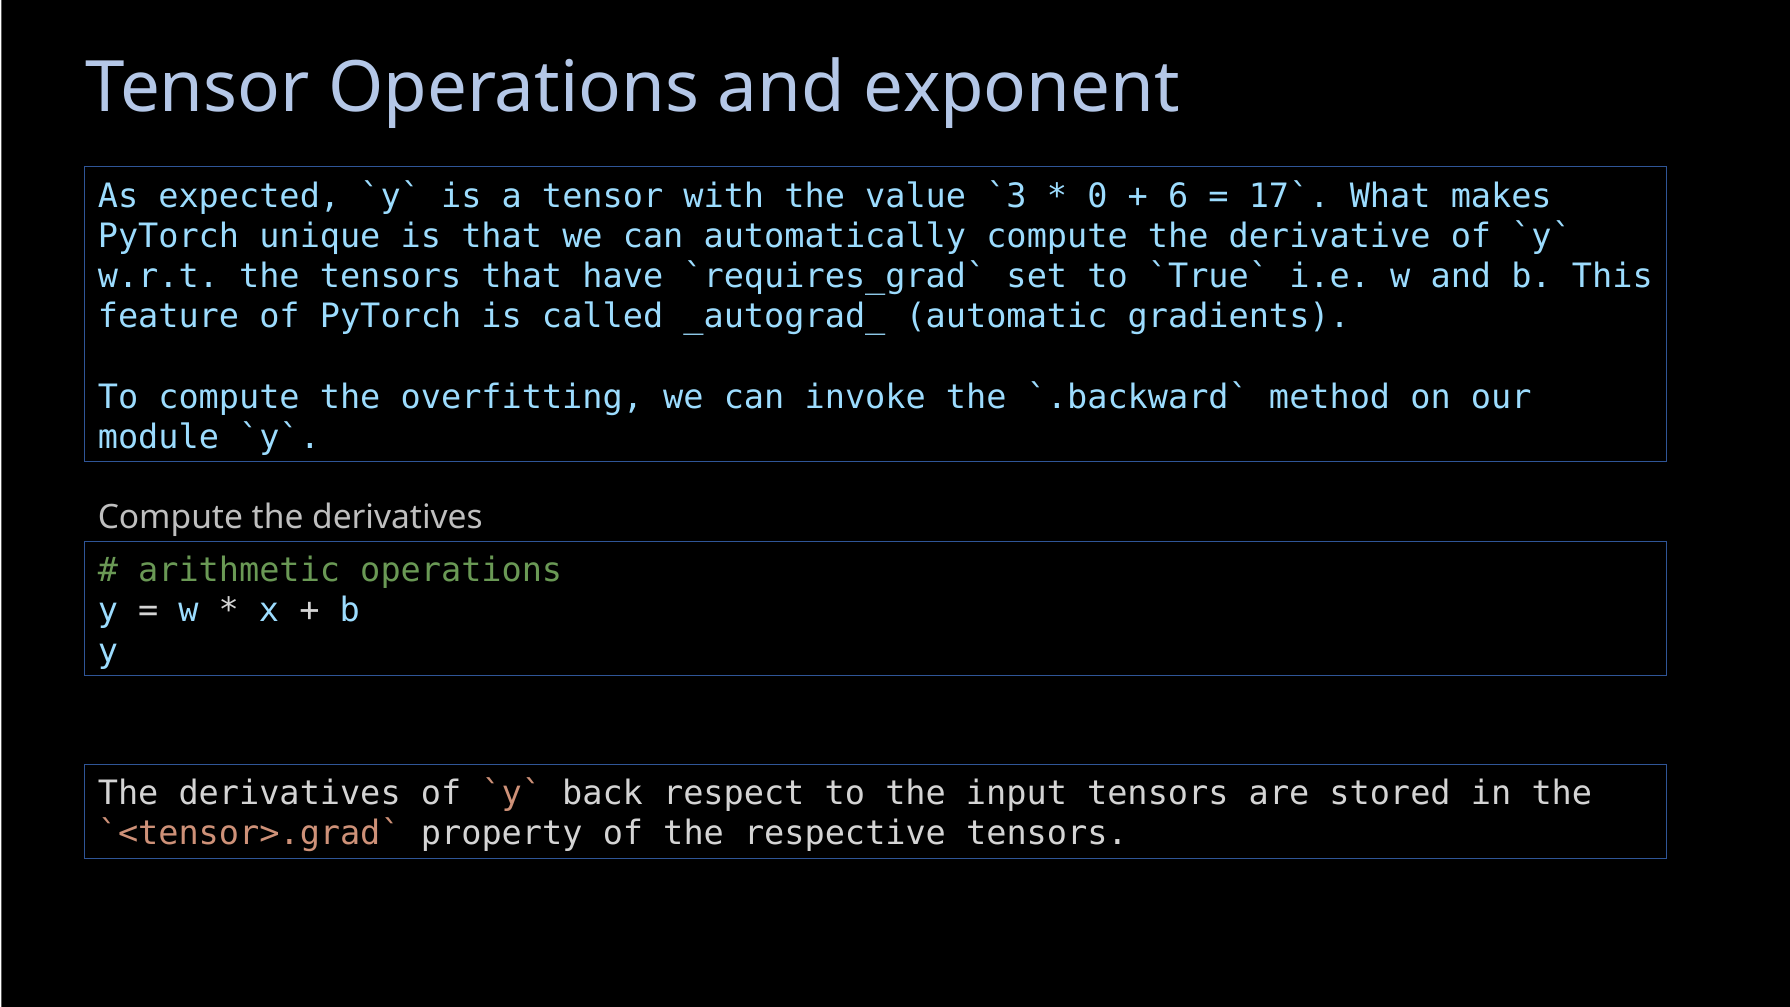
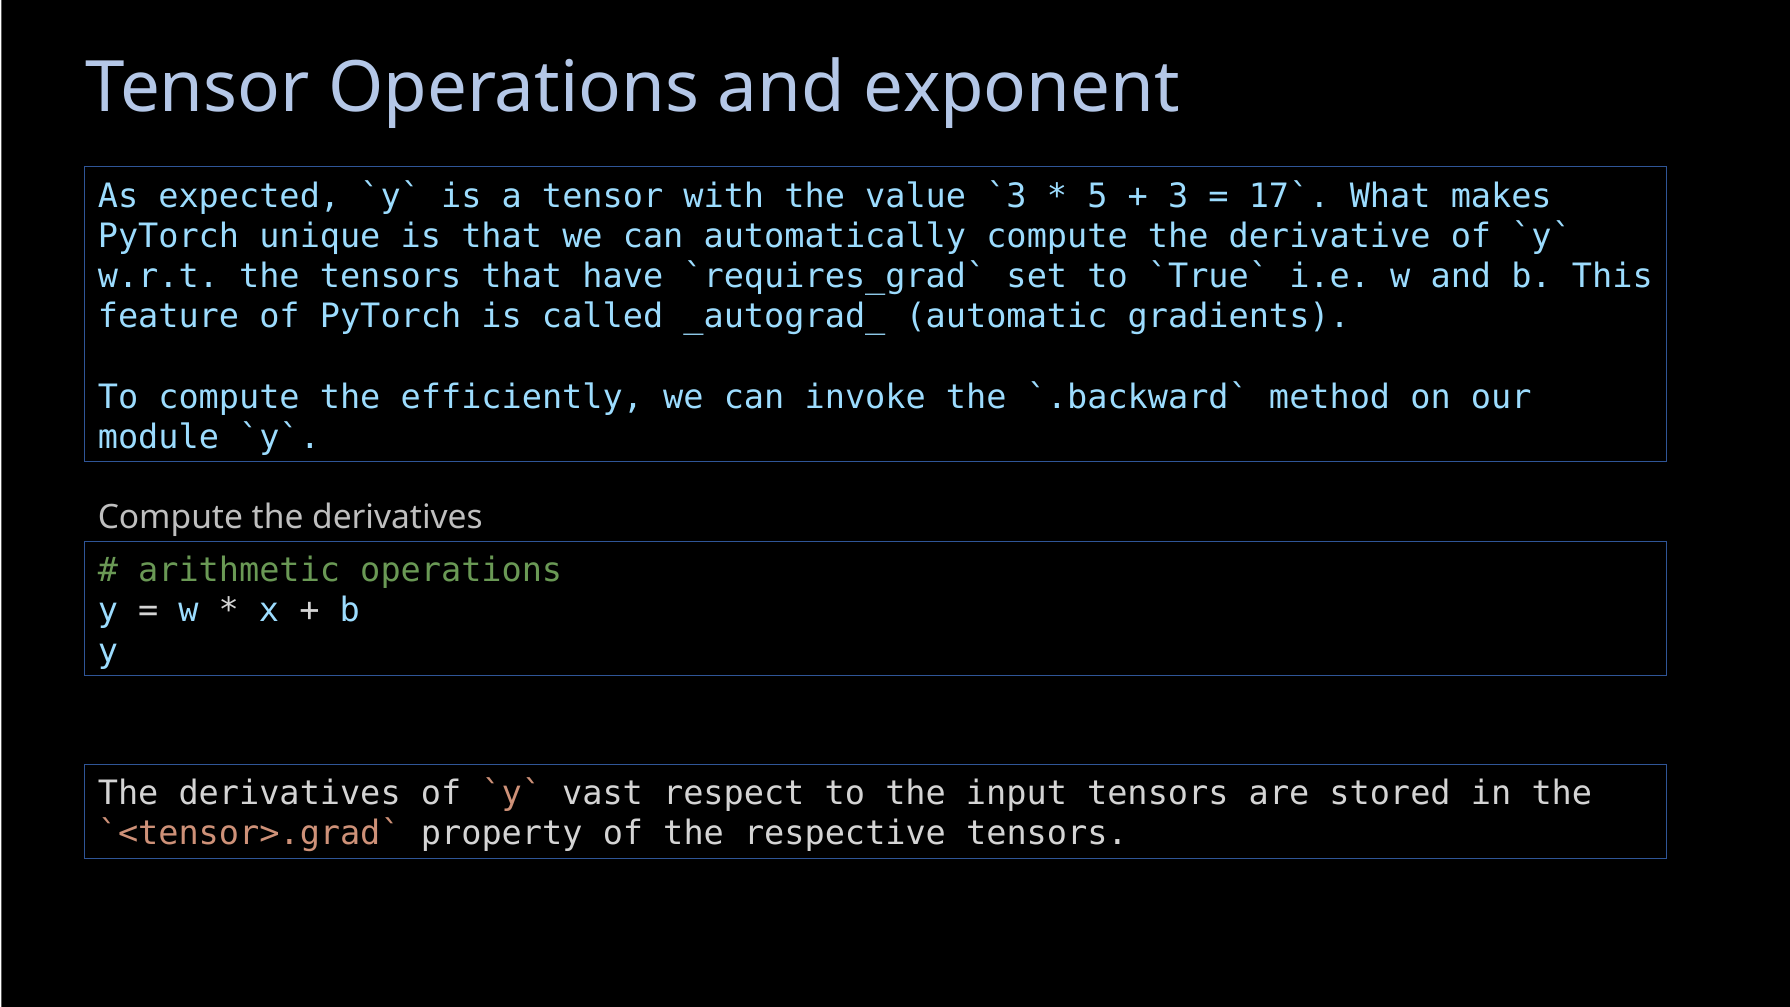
0: 0 -> 5 (1098, 196)
6: 6 -> 3 (1178, 196)
overfitting: overfitting -> efficiently (522, 397)
back: back -> vast (603, 793)
